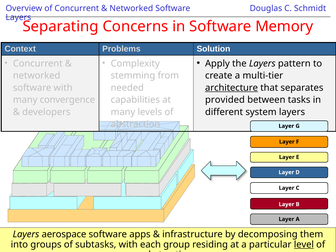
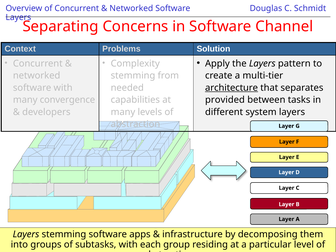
Memory: Memory -> Channel (284, 26)
Layers aerospace: aerospace -> stemming (64, 234)
level underline: present -> none (304, 244)
